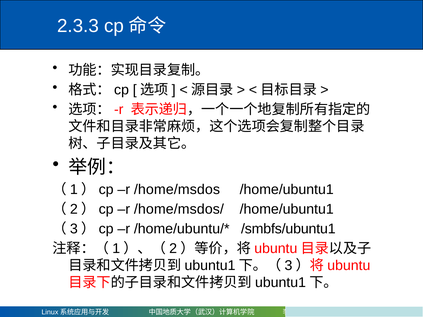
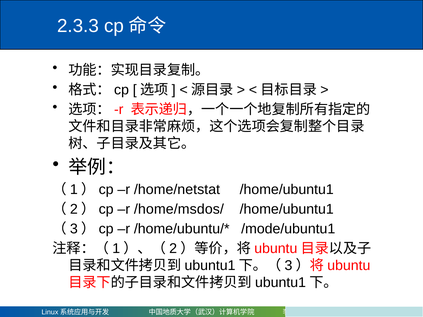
/home/msdos: /home/msdos -> /home/netstat (177, 190)
/smbfs/ubuntu1: /smbfs/ubuntu1 -> /mode/ubuntu1 (288, 229)
